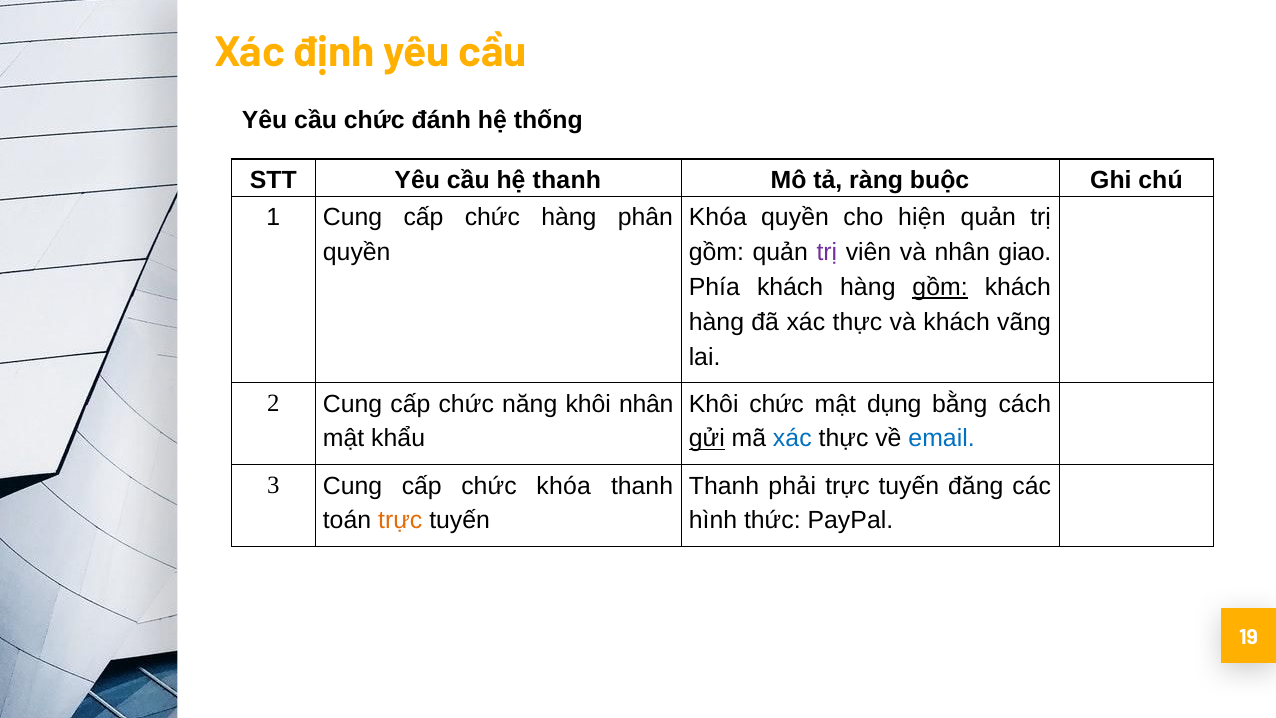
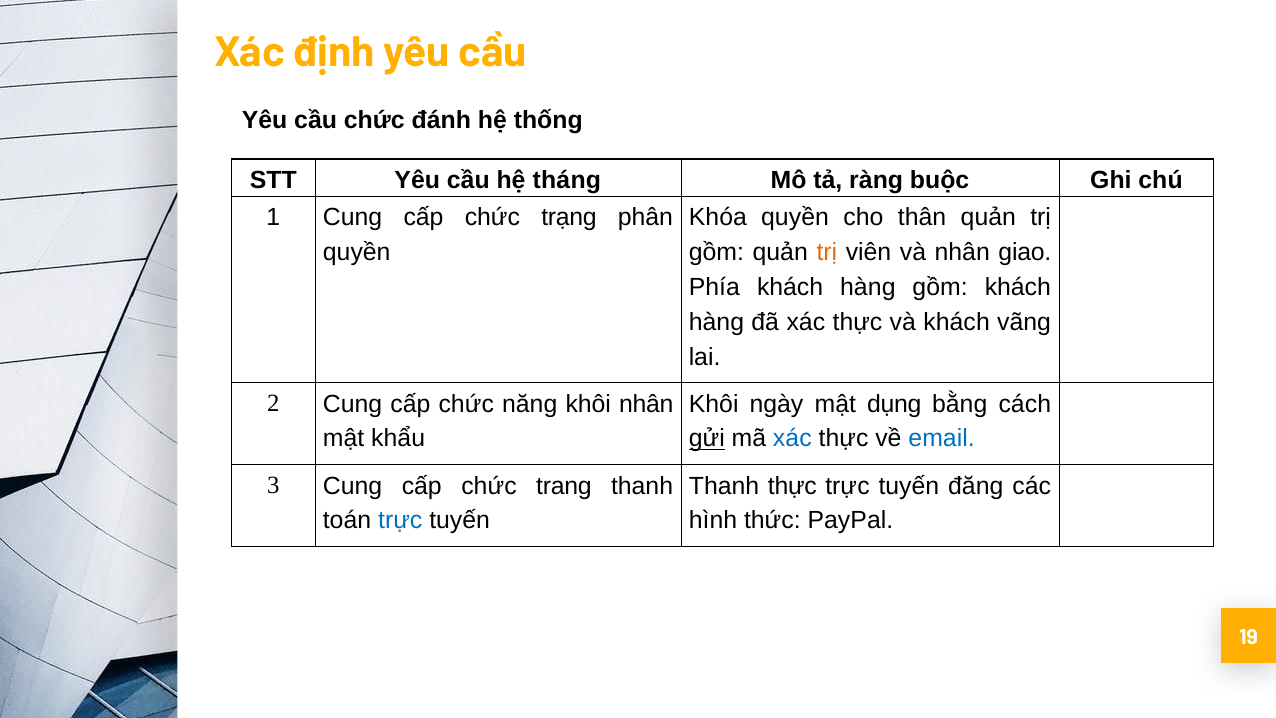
hệ thanh: thanh -> tháng (567, 180)
chức hàng: hàng -> trạng (569, 218)
hiện: hiện -> thân (922, 218)
trị colour: purple -> orange (827, 252)
gồm underline: present -> none (940, 287)
Khôi chức: chức -> ngày (776, 404)
chức khóa: khóa -> trang (564, 486)
Thanh phải: phải -> thực (792, 486)
trực colour: orange -> blue (400, 521)
